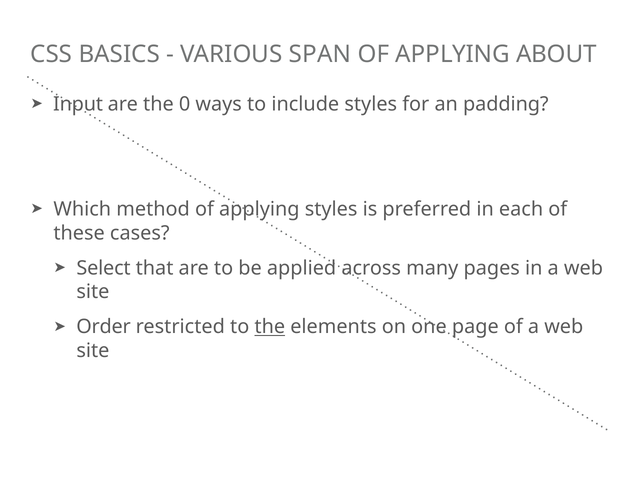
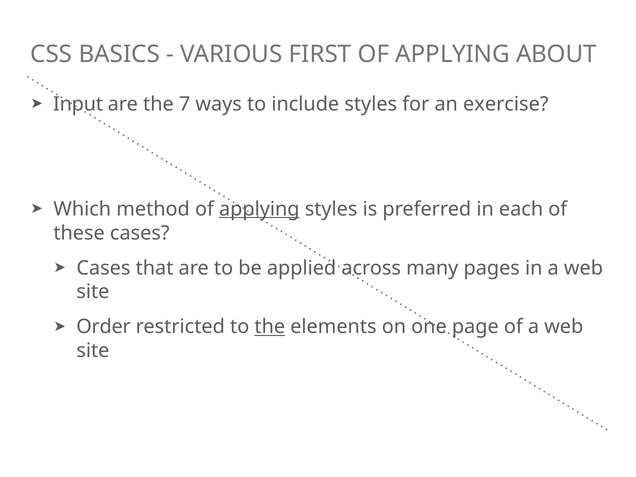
SPAN: SPAN -> FIRST (320, 54)
0: 0 -> 7 (185, 104)
padding: padding -> exercise (506, 104)
applying underline: none -> present (259, 209)
Select: Select -> Cases (103, 268)
